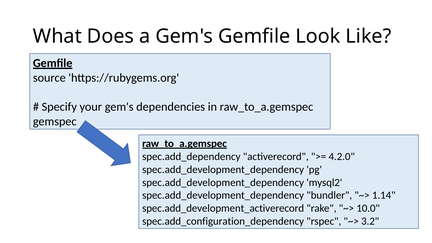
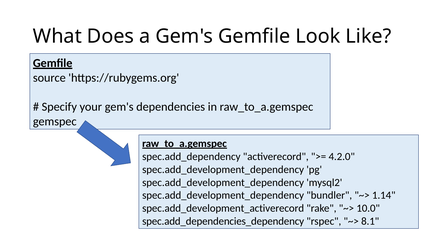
spec.add_configuration_dependency: spec.add_configuration_dependency -> spec.add_dependencies_dependency (223, 221)
3.2: 3.2 -> 8.1 (370, 221)
